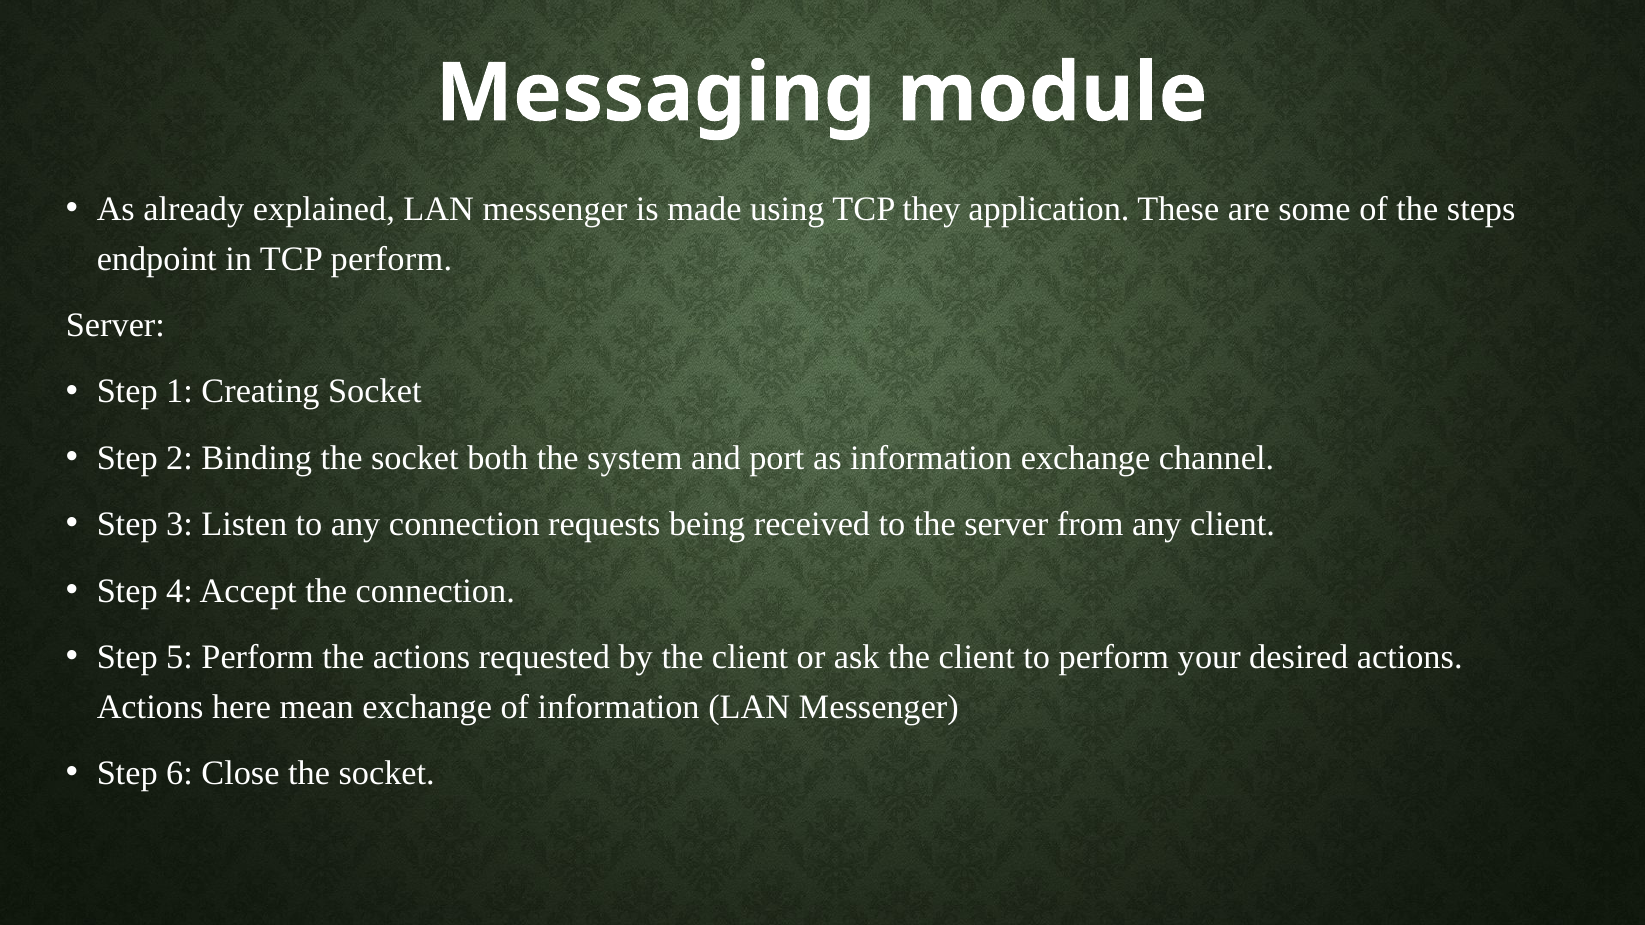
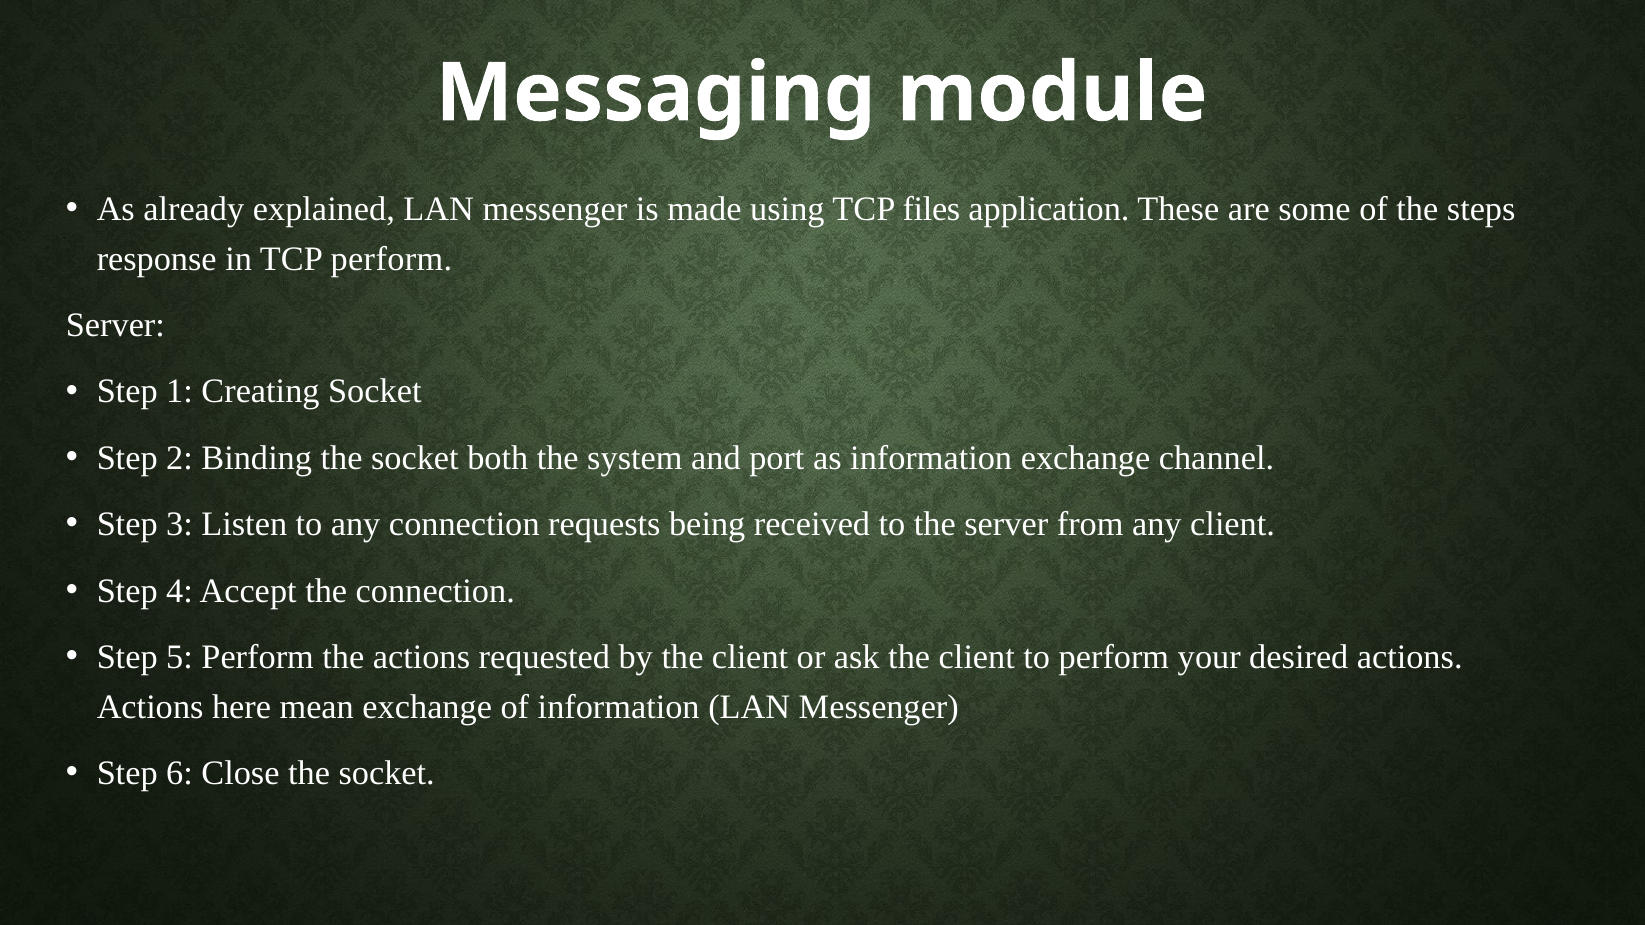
they: they -> files (931, 209)
endpoint: endpoint -> response (157, 259)
